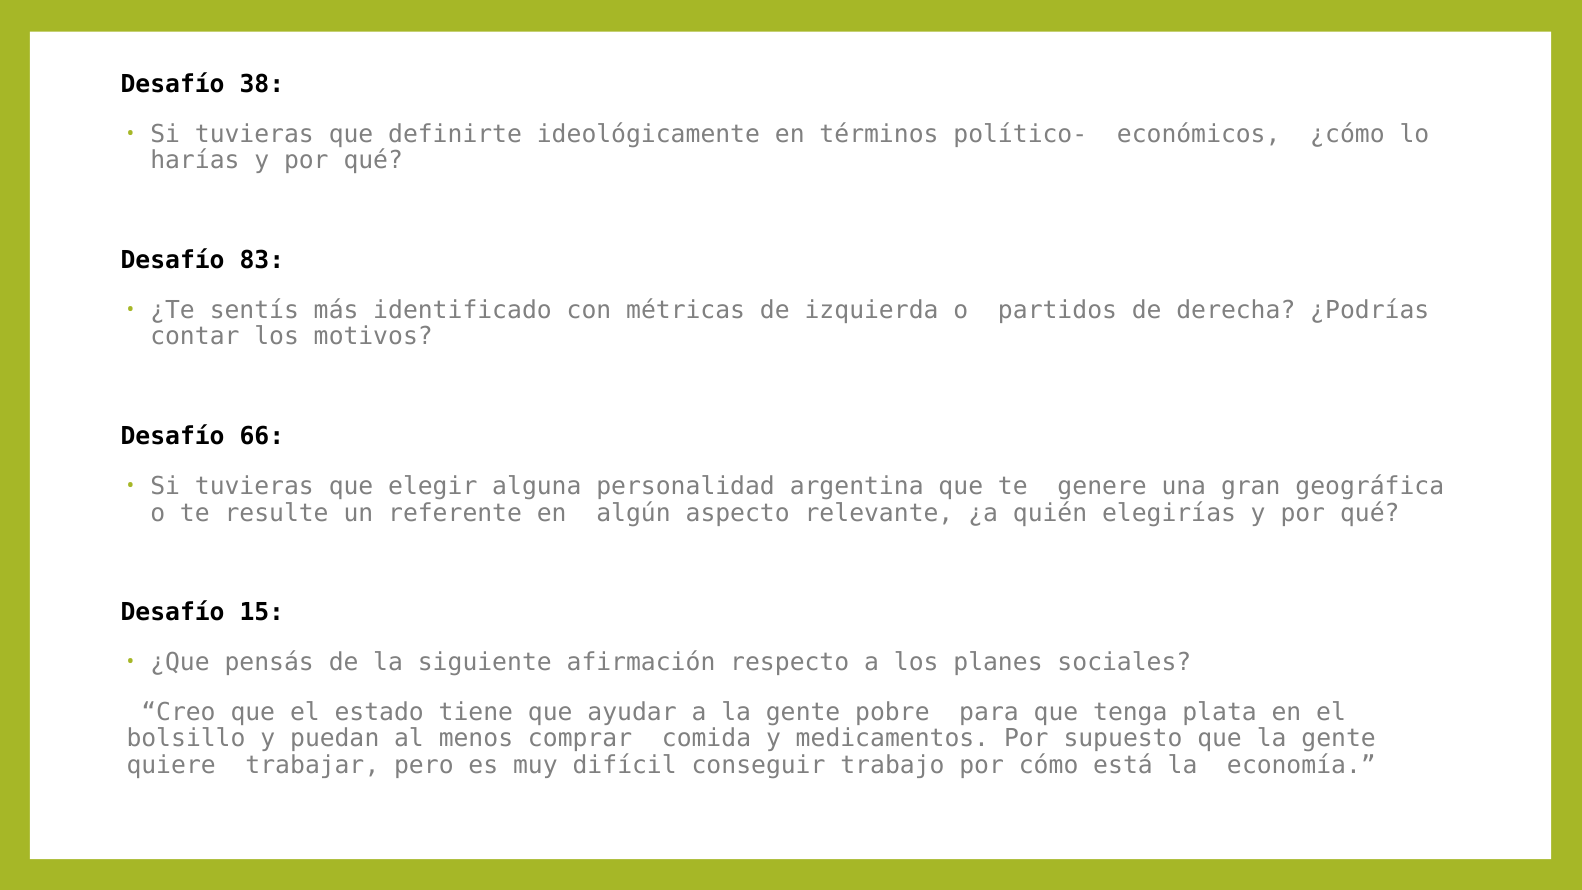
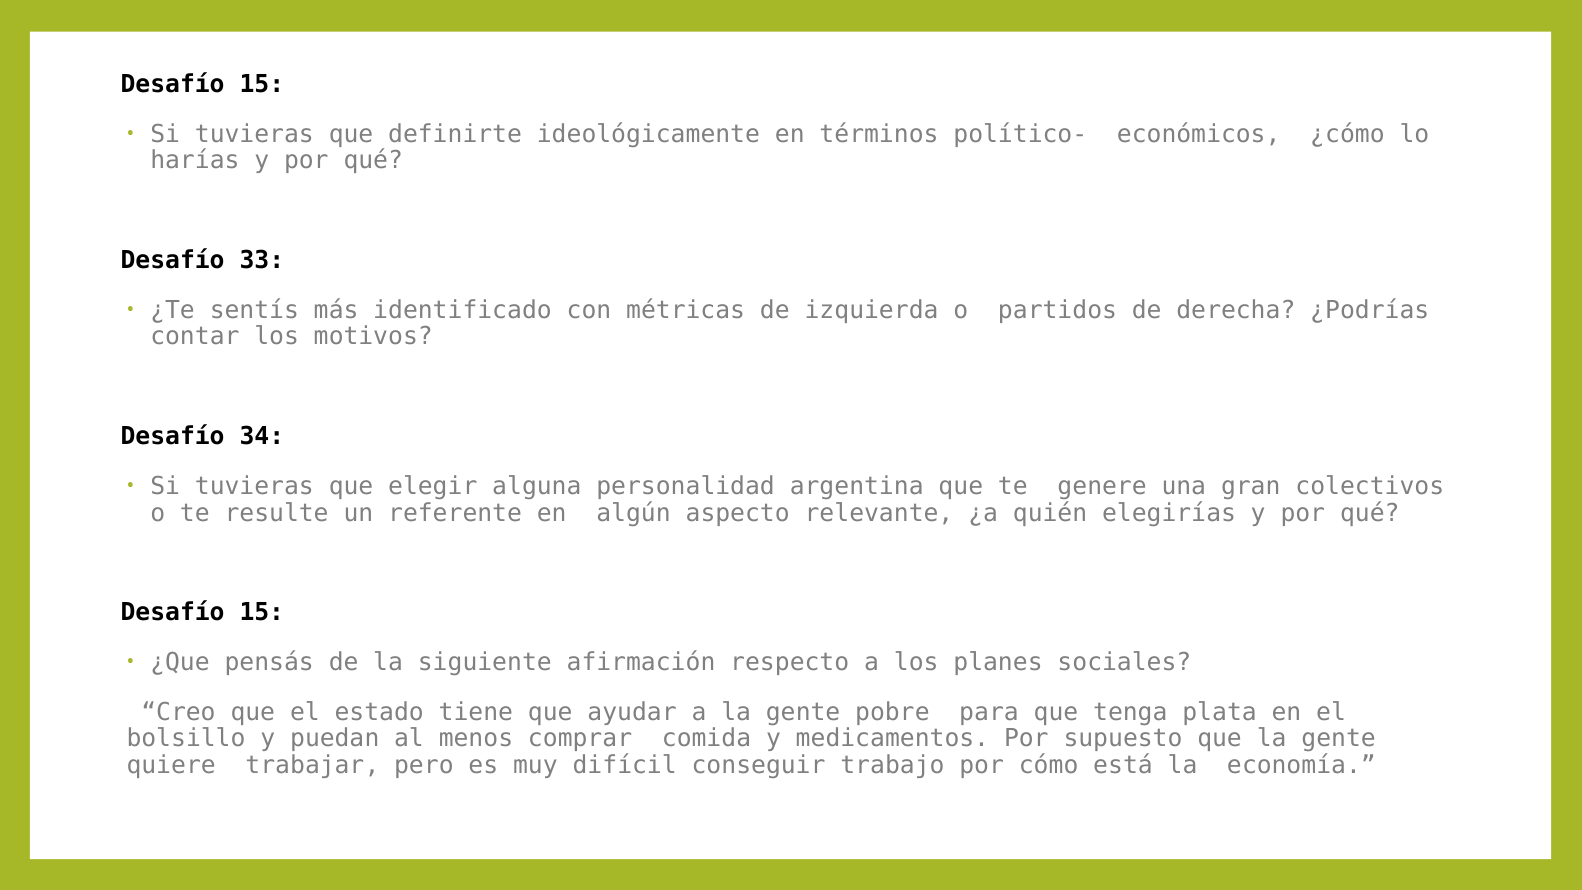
38: 38 -> 15 (262, 84)
83: 83 -> 33 (262, 260)
66: 66 -> 34 (262, 436)
geográfica: geográfica -> colectivos (1370, 486)
